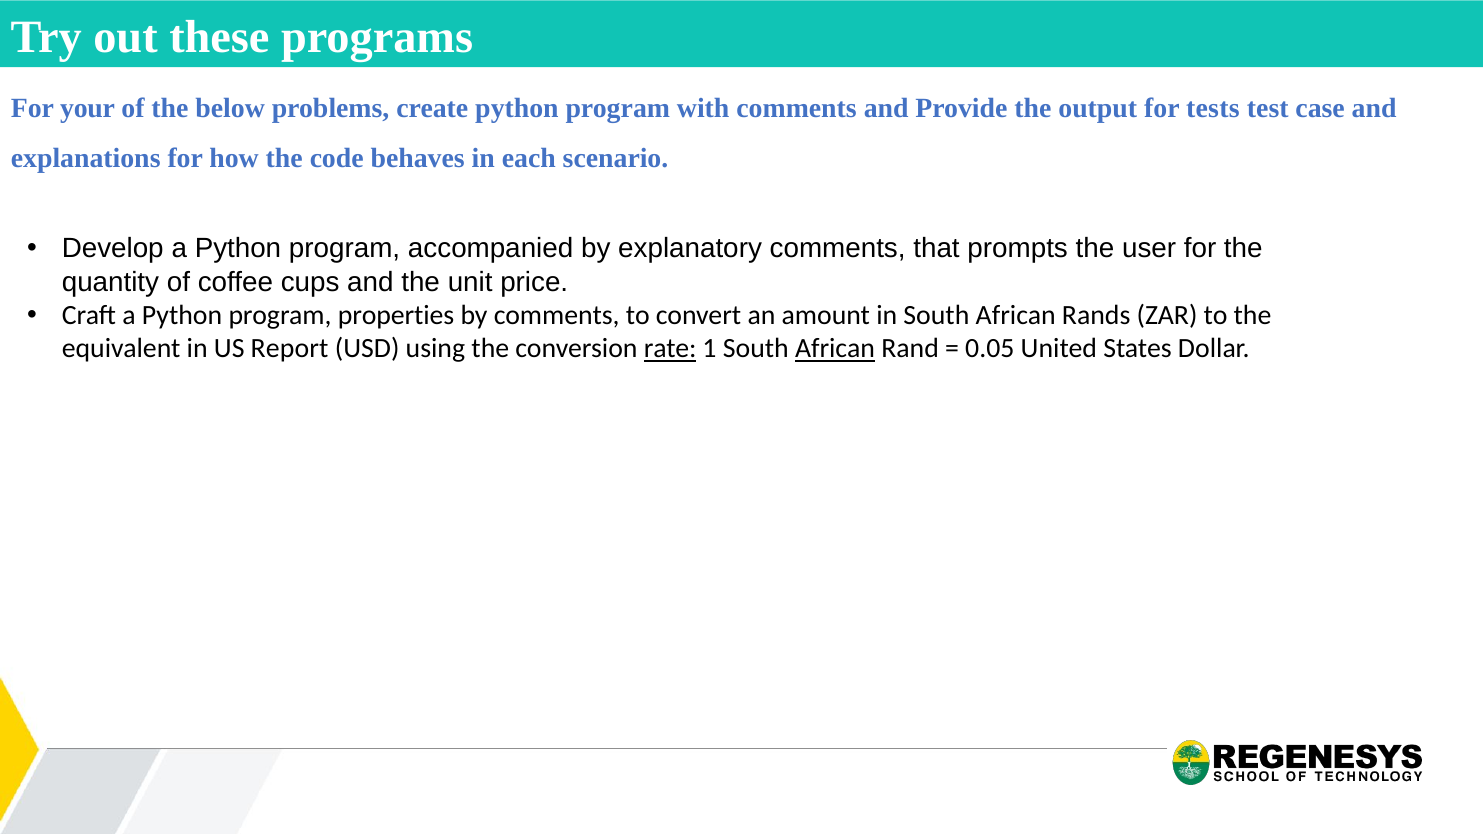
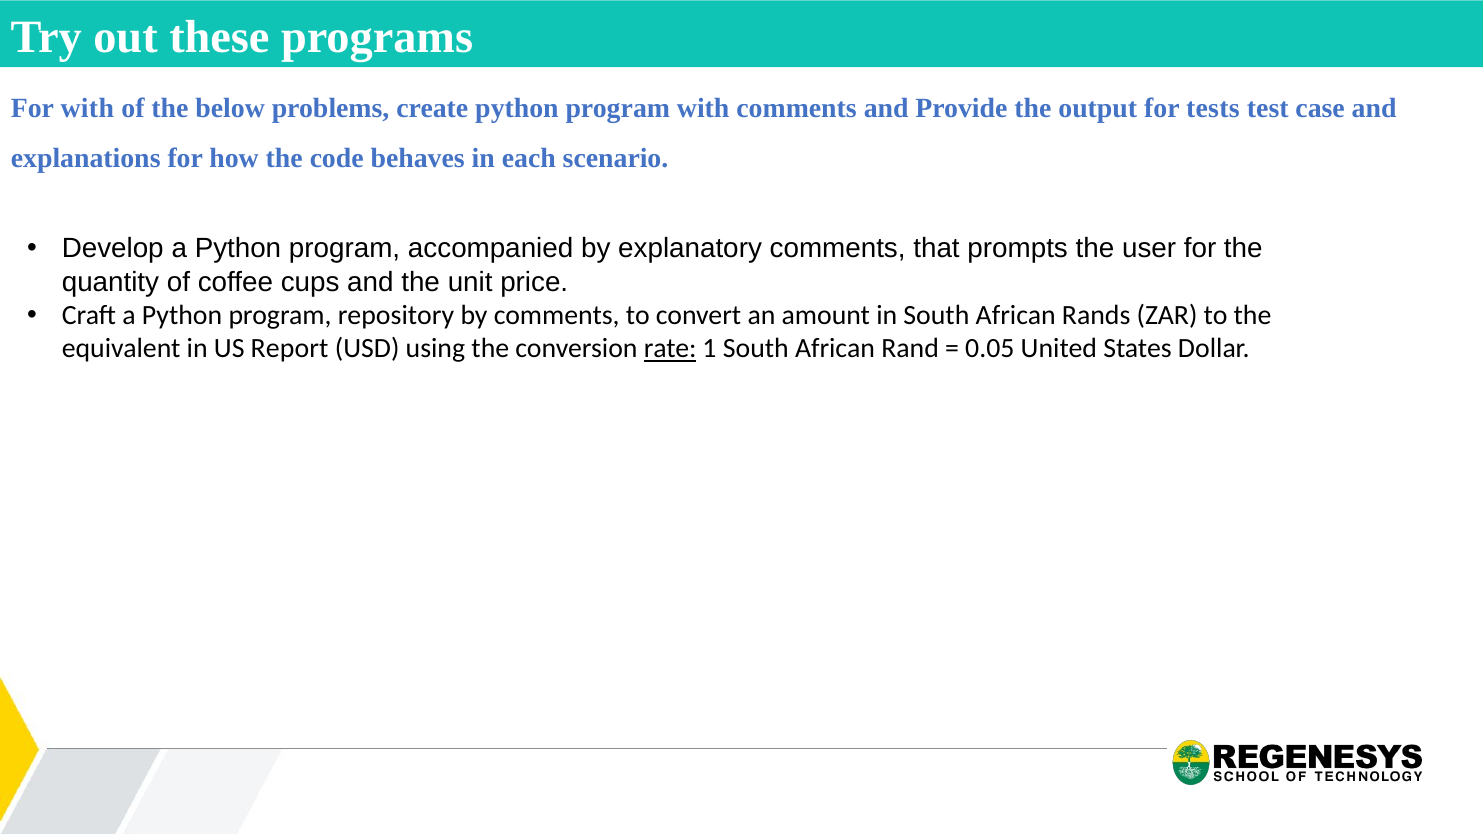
For your: your -> with (87, 109)
properties: properties -> repository (396, 315)
African underline: present -> none (835, 349)
